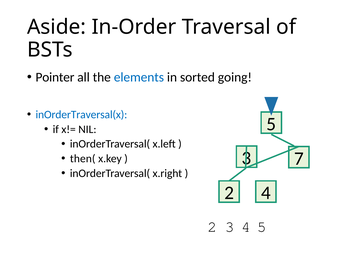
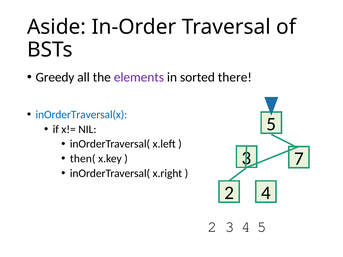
Pointer: Pointer -> Greedy (55, 77)
elements colour: blue -> purple (139, 77)
going: going -> there (235, 77)
